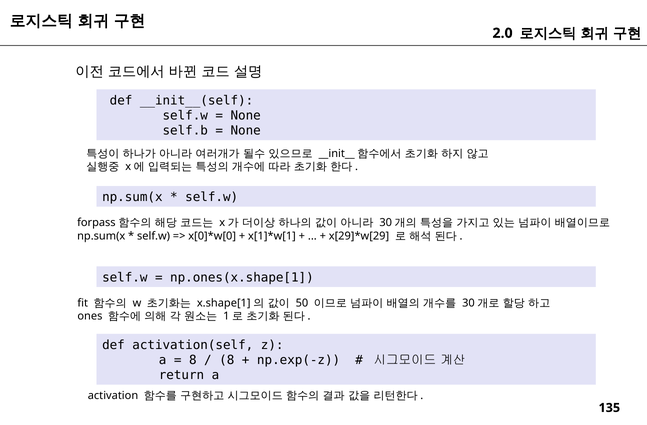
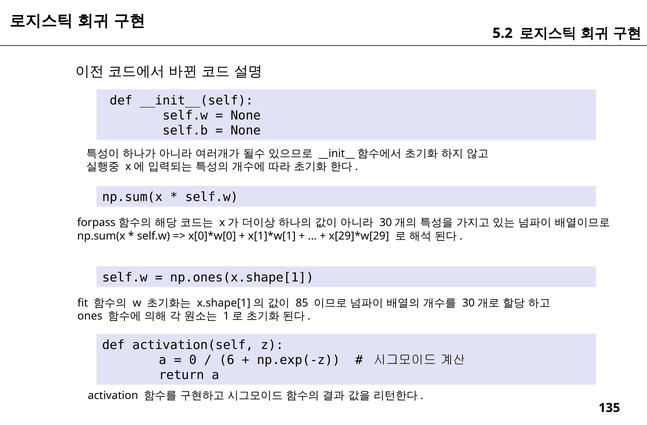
2.0: 2.0 -> 5.2 (503, 33)
50: 50 -> 85 (302, 303)
8: 8 -> 0 (193, 360)
8: 8 -> 6 (227, 360)
